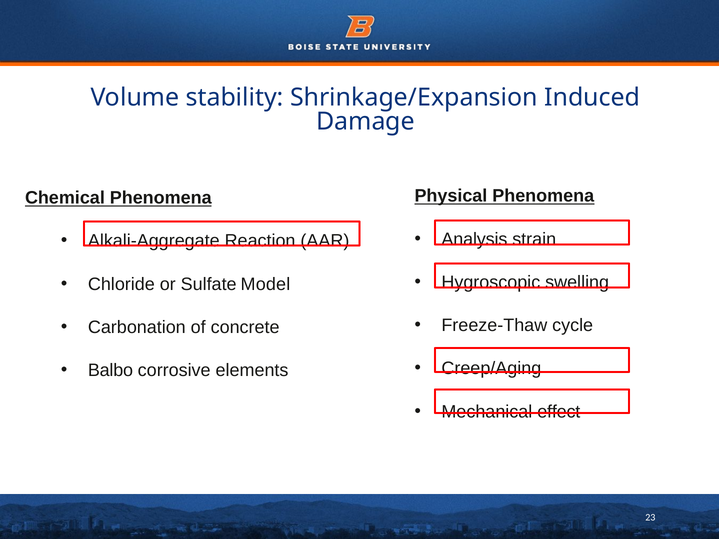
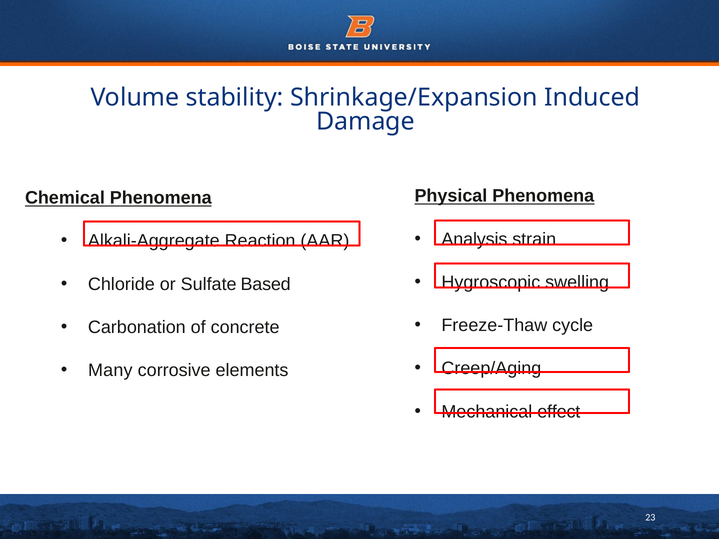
Model: Model -> Based (266, 284)
Balbo: Balbo -> Many (110, 370)
